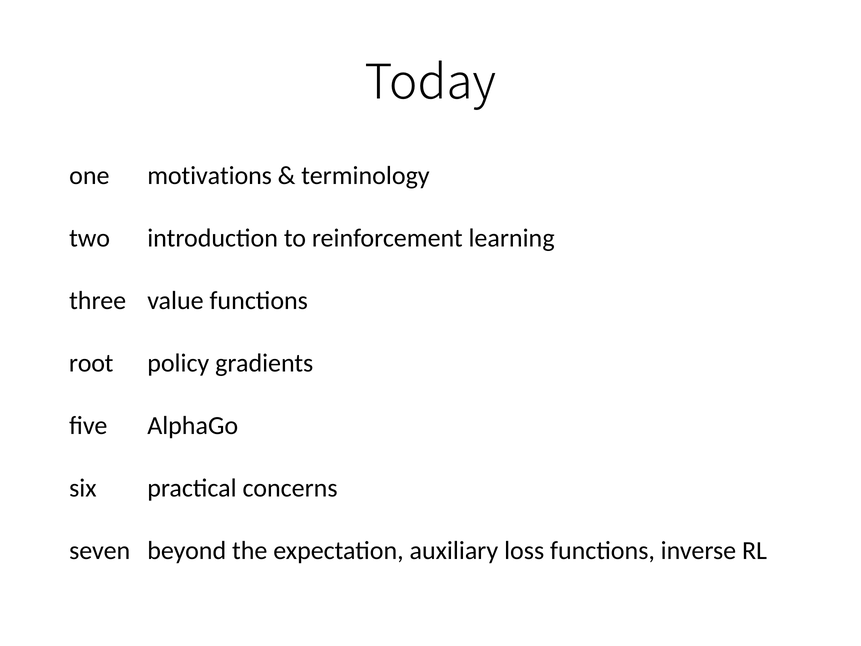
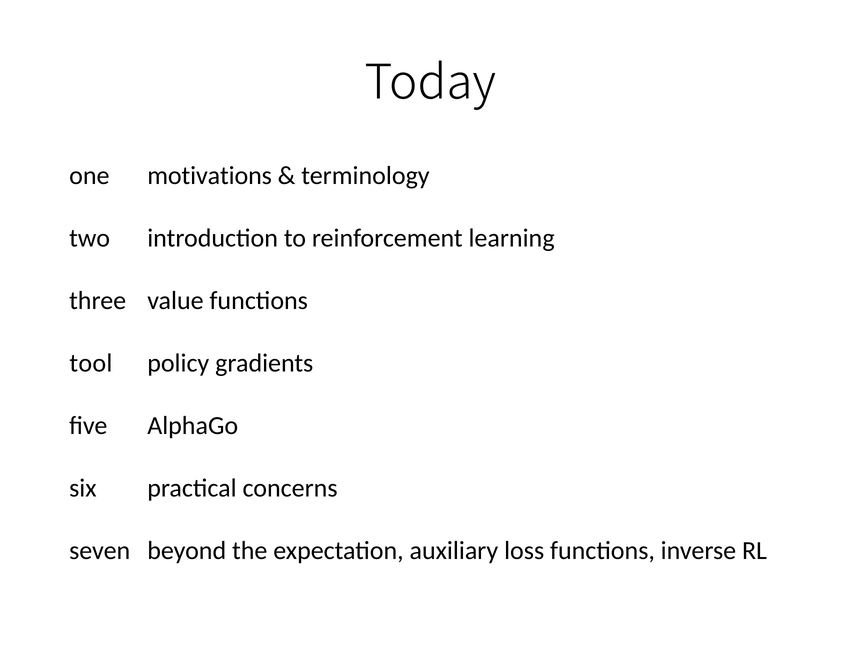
root: root -> tool (91, 363)
